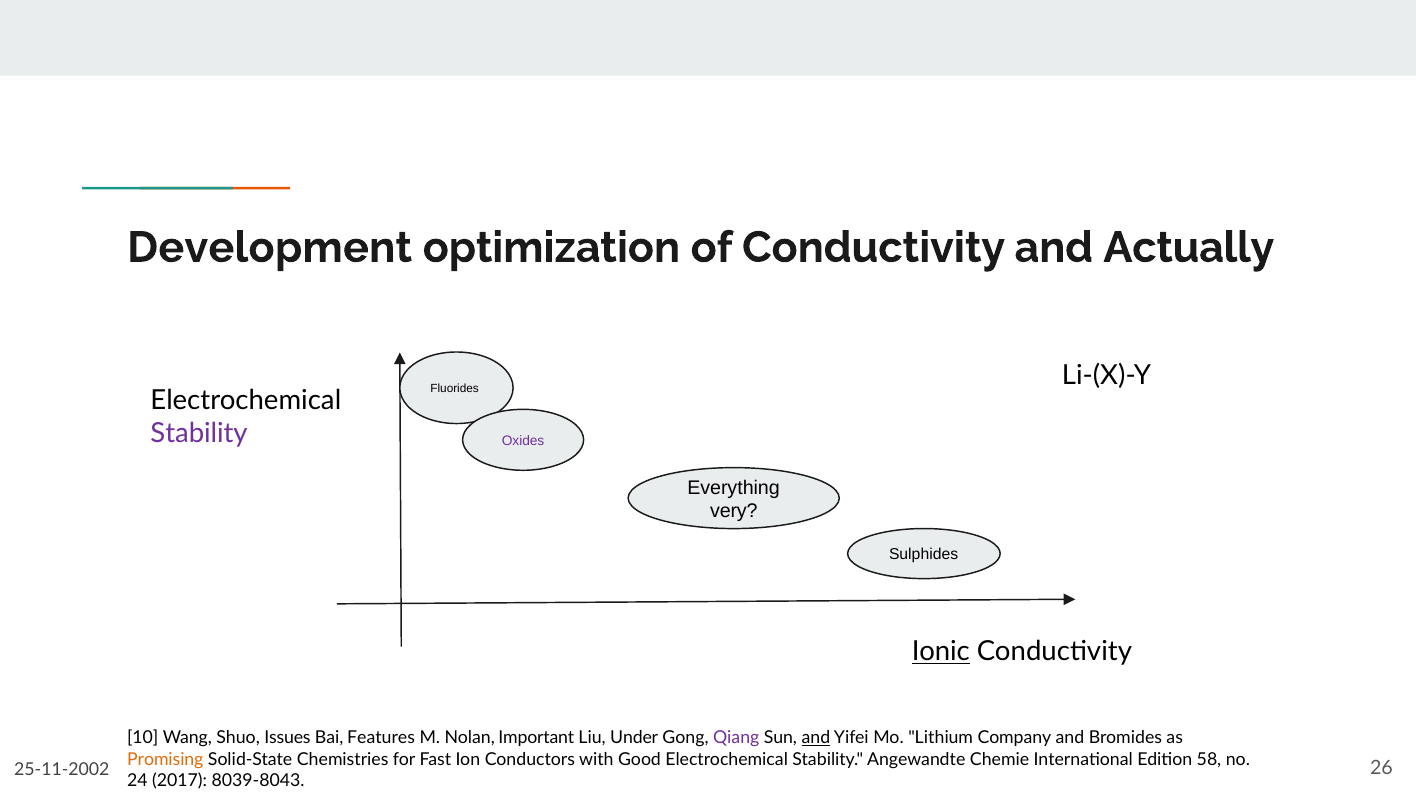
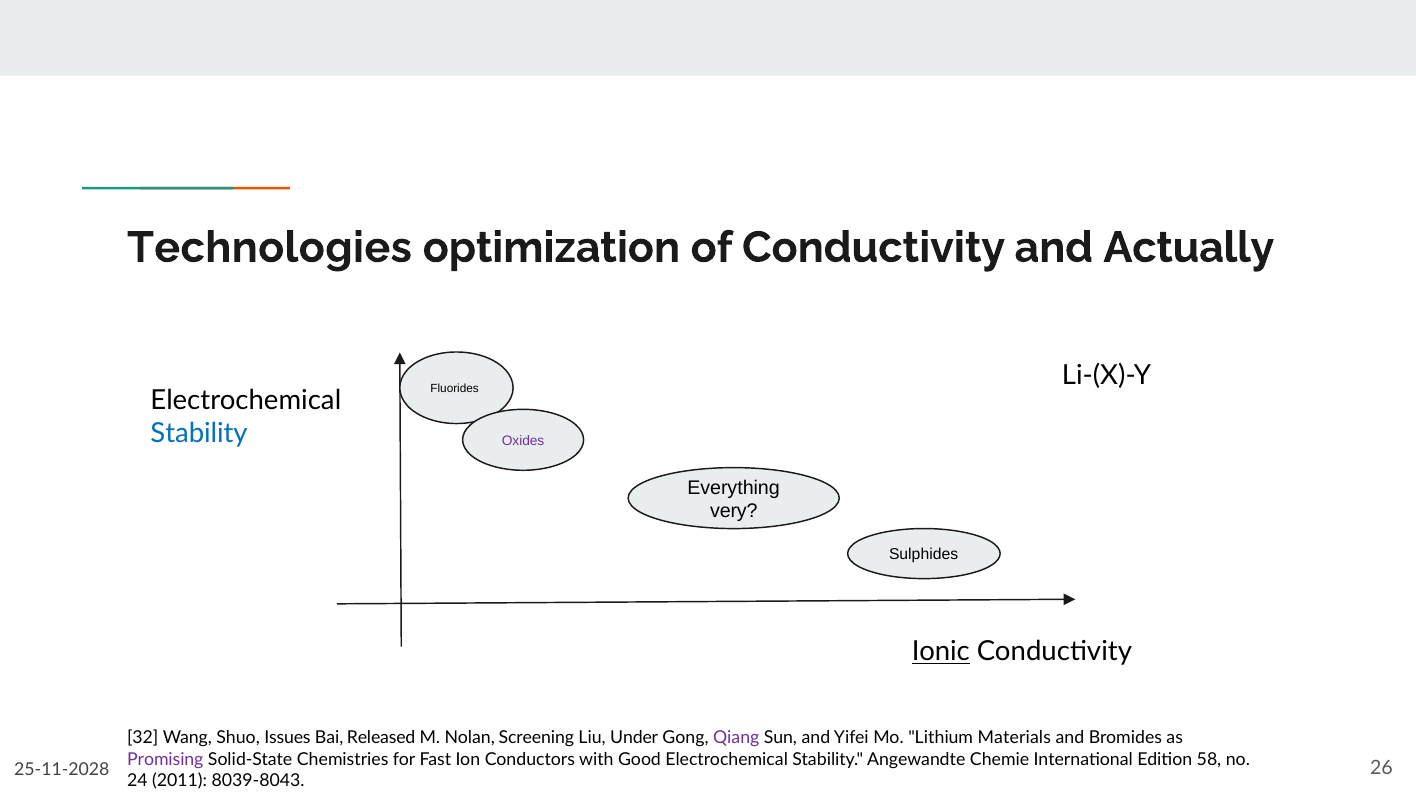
Development: Development -> Technologies (270, 247)
Stability colour: purple -> blue (199, 433)
10: 10 -> 32 (143, 738)
Features: Features -> Released (381, 738)
Important: Important -> Screening (536, 738)
and underline: present -> none (816, 738)
Company: Company -> Materials (1014, 738)
Promising colour: orange -> purple (165, 759)
25-11-2002: 25-11-2002 -> 25-11-2028 (62, 769)
2017: 2017 -> 2011 (180, 780)
